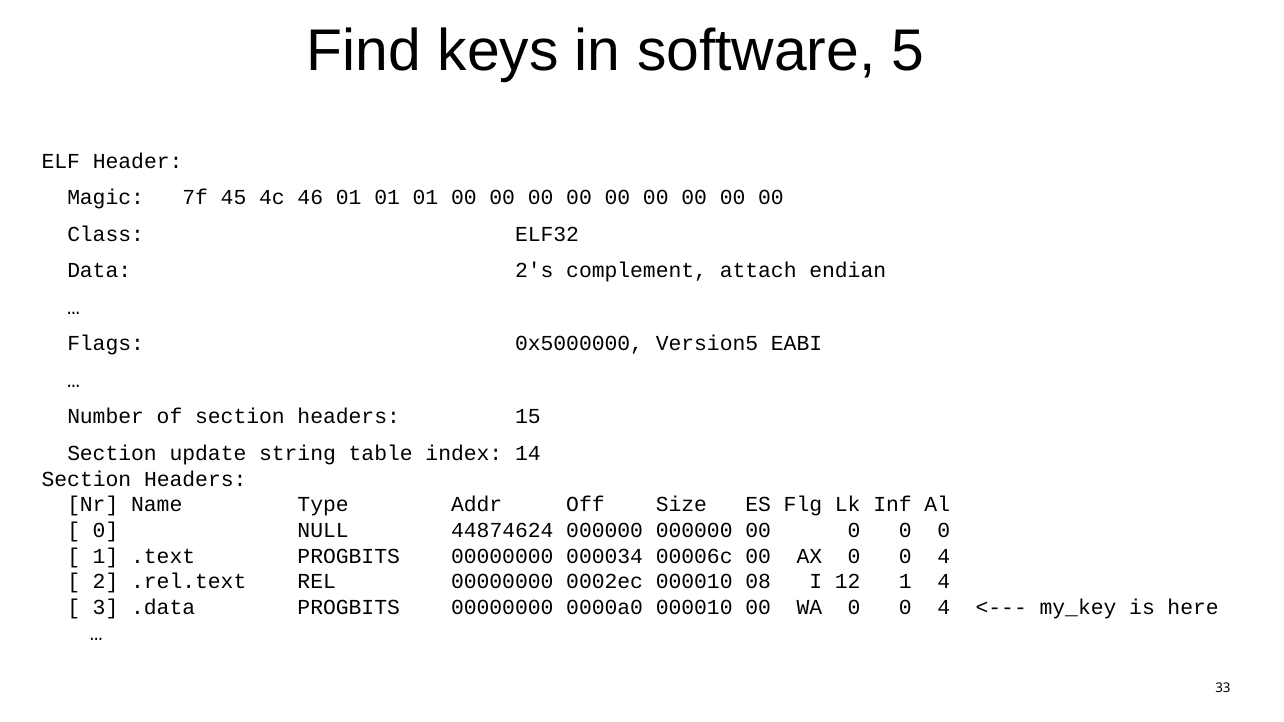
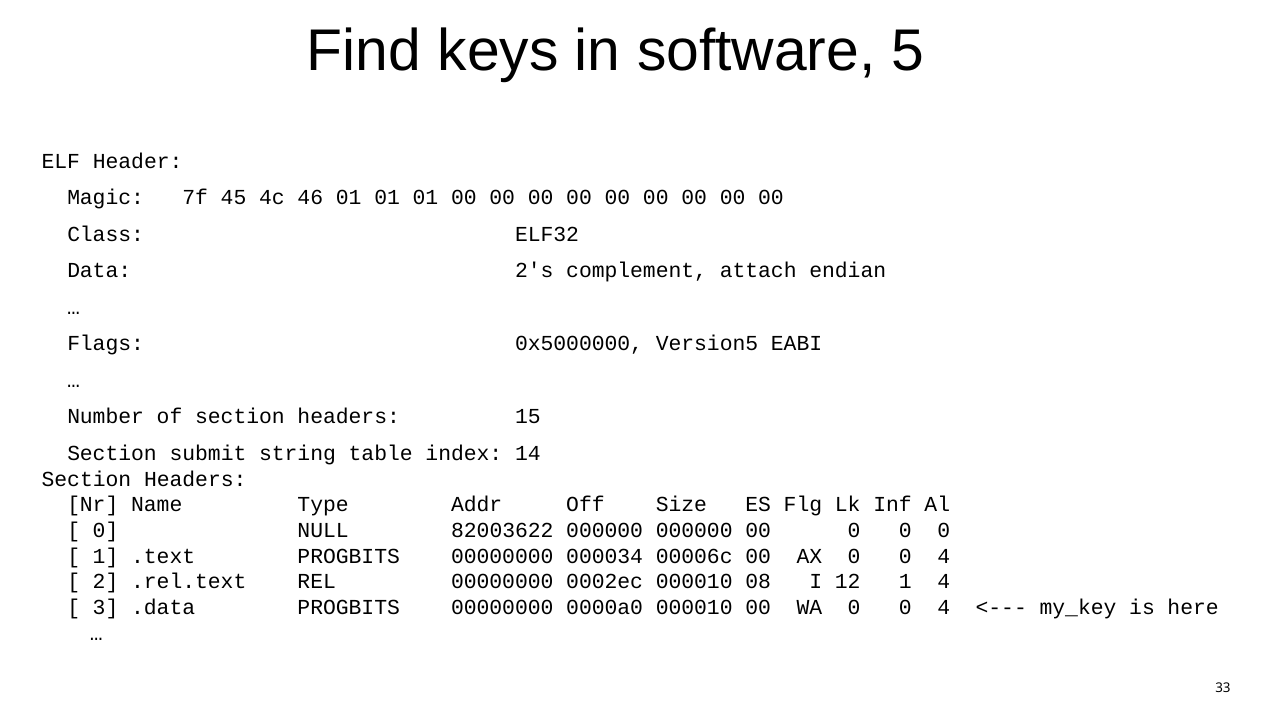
update: update -> submit (208, 453)
44874624: 44874624 -> 82003622 (502, 531)
